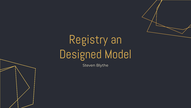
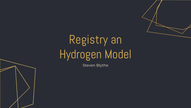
Designed: Designed -> Hydrogen (81, 54)
